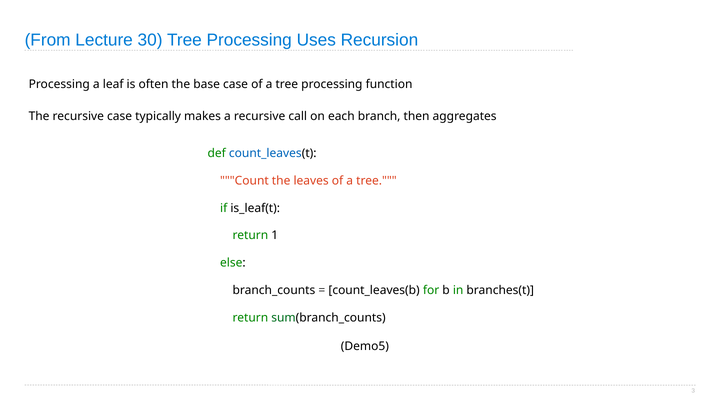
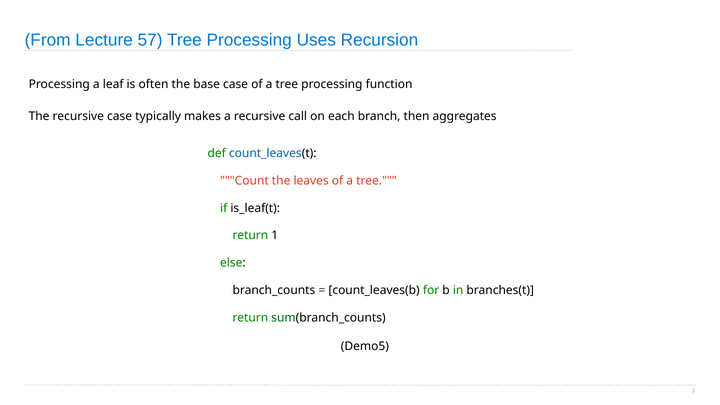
30: 30 -> 57 (150, 40)
